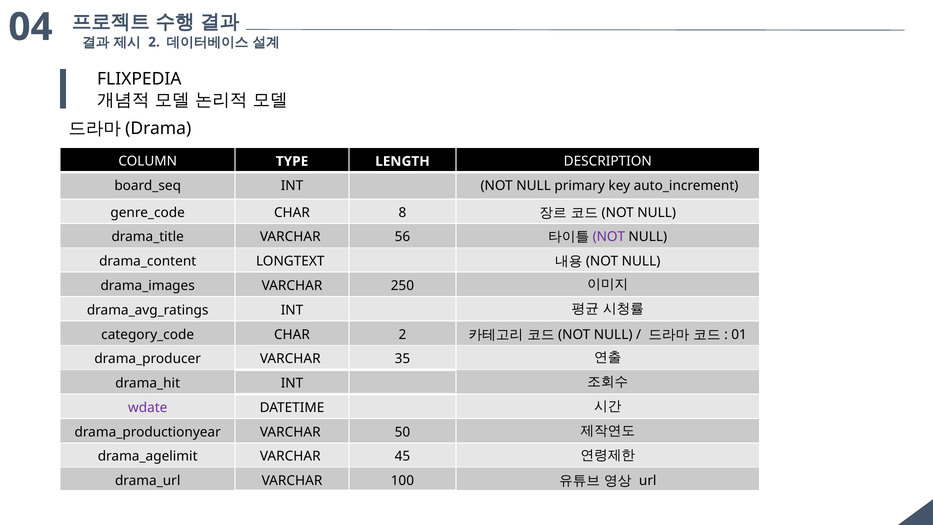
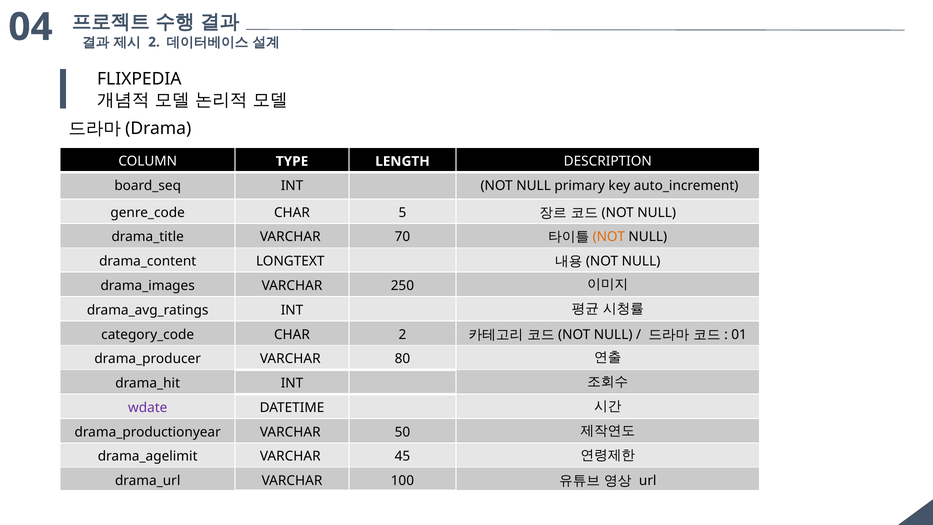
8: 8 -> 5 (402, 212)
56: 56 -> 70 (402, 237)
NOT colour: purple -> orange (609, 237)
35: 35 -> 80 (402, 359)
